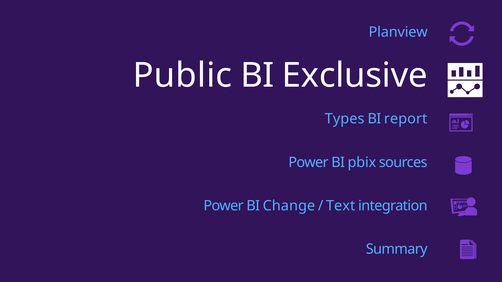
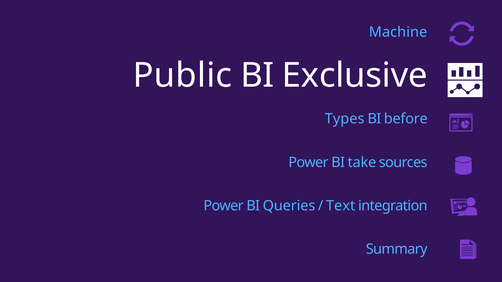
Planview: Planview -> Machine (398, 32)
report: report -> before (406, 119)
pbix: pbix -> take (362, 163)
Change: Change -> Queries (289, 206)
